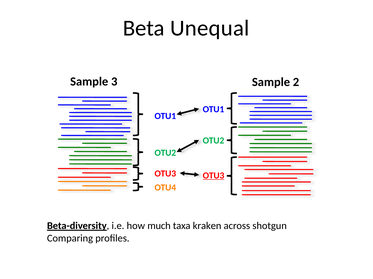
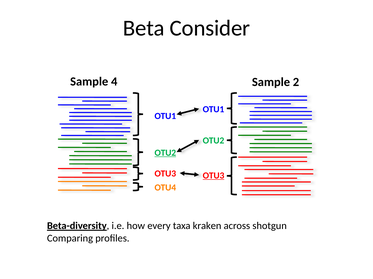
Unequal: Unequal -> Consider (210, 28)
3: 3 -> 4 (114, 82)
OTU2 underline: none -> present (165, 153)
much: much -> every (159, 226)
